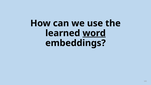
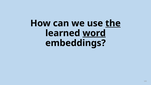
the underline: none -> present (113, 23)
